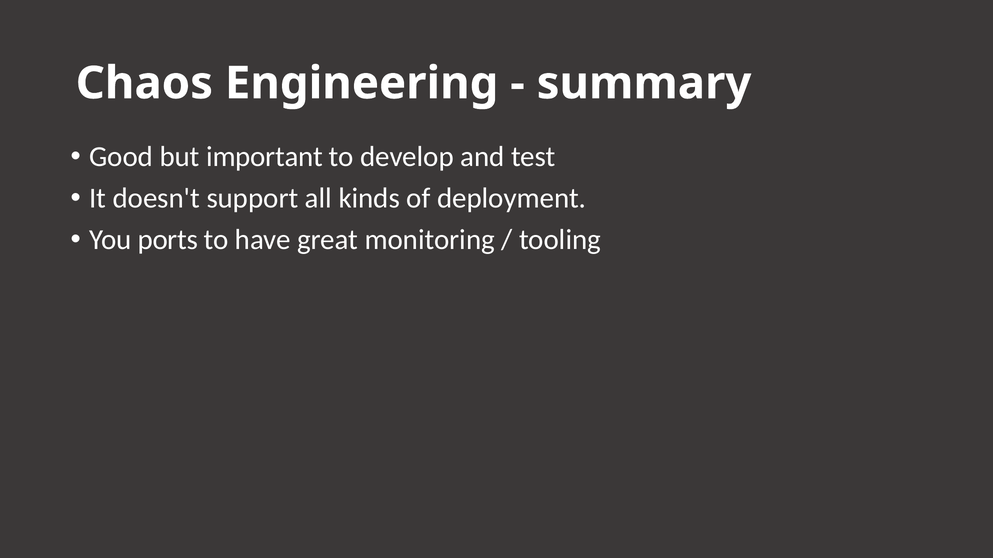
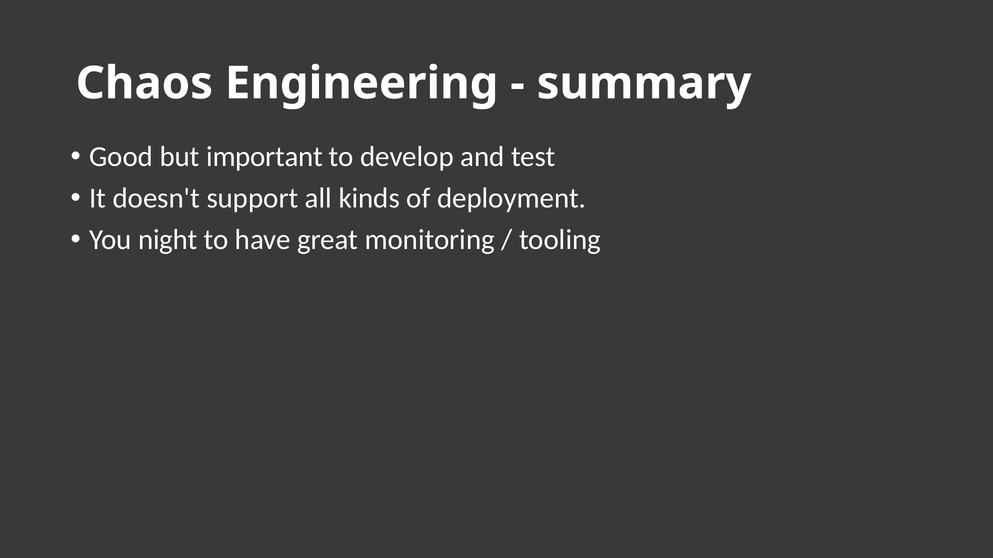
ports: ports -> night (168, 240)
